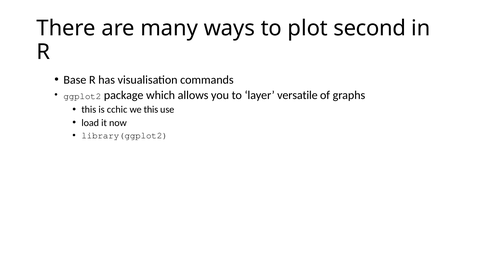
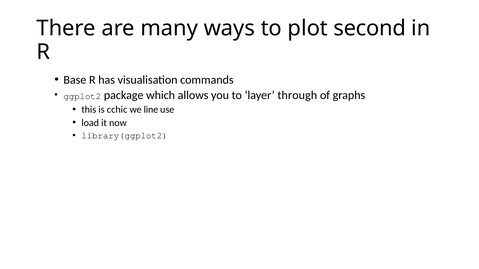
versatile: versatile -> through (297, 95)
we this: this -> line (151, 110)
